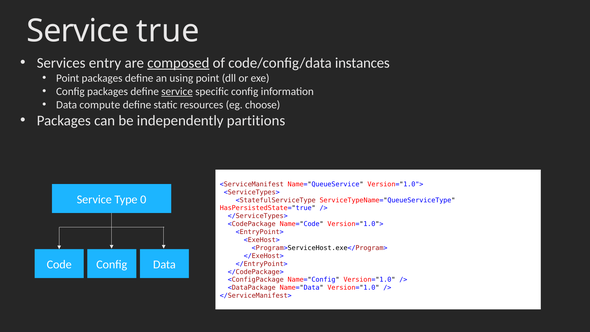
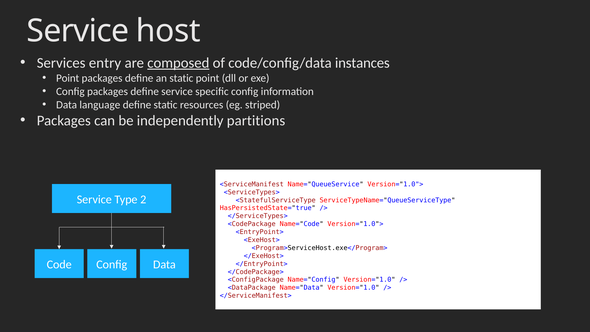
true: true -> host (168, 31)
an using: using -> static (181, 78)
service underline: present -> none (177, 91)
compute: compute -> language (100, 105)
choose: choose -> striped (263, 105)
0: 0 -> 2 (143, 199)
